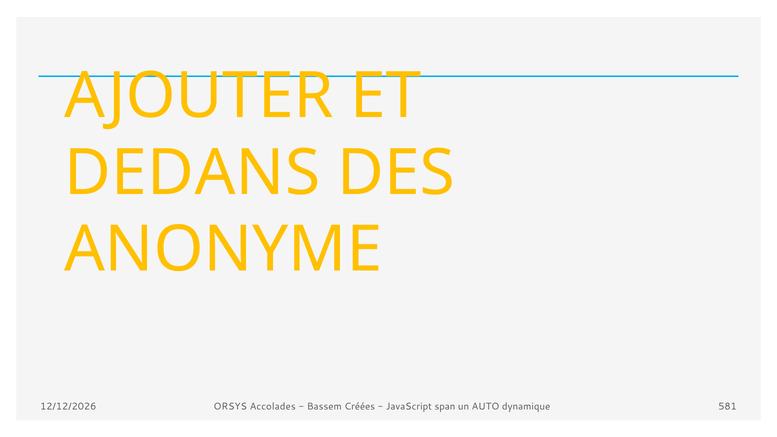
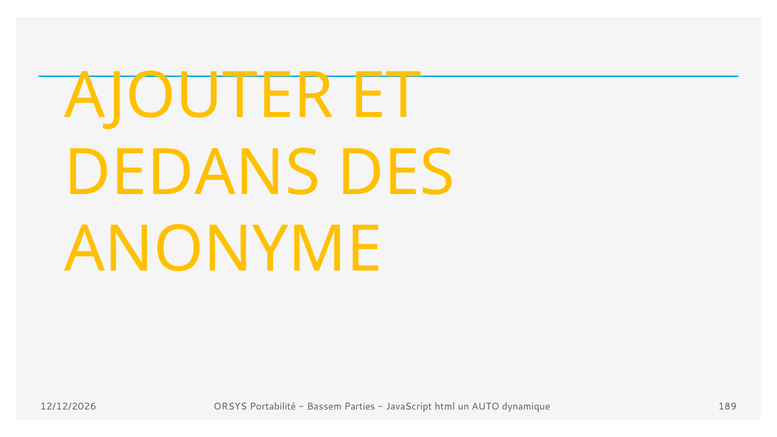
Accolades: Accolades -> Portabilité (273, 407)
Créées: Créées -> Parties (360, 407)
span: span -> html (445, 407)
581: 581 -> 189 (728, 407)
